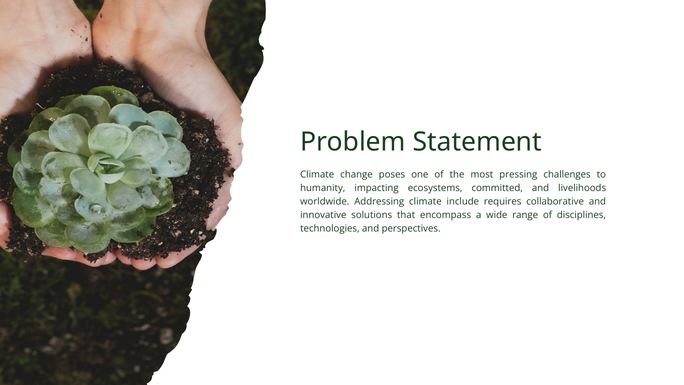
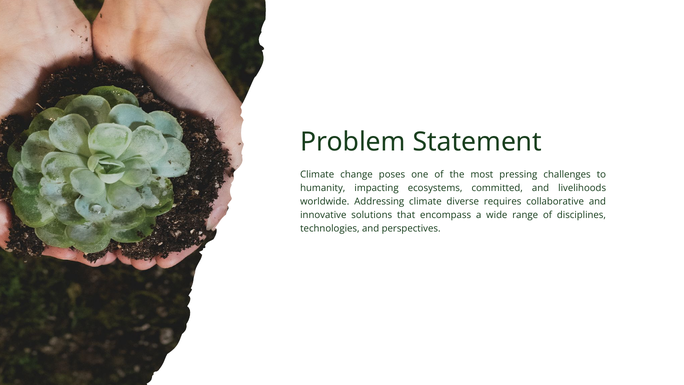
include: include -> diverse (463, 201)
